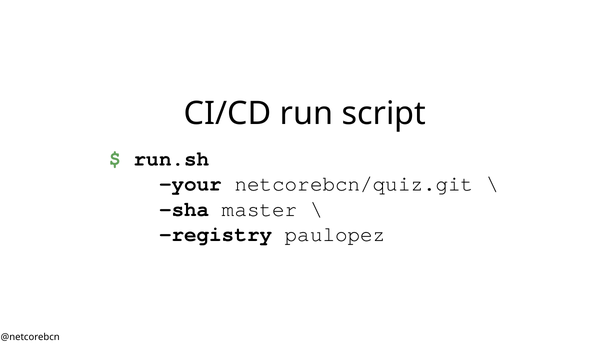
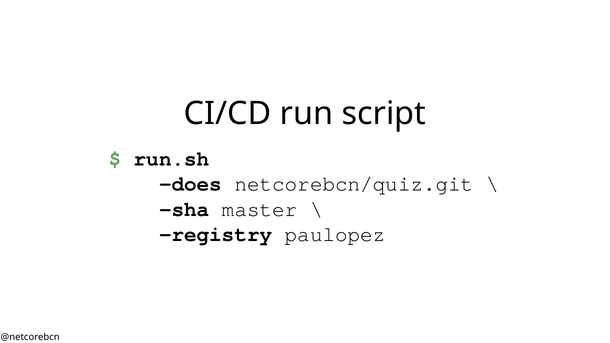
your: your -> does (191, 184)
